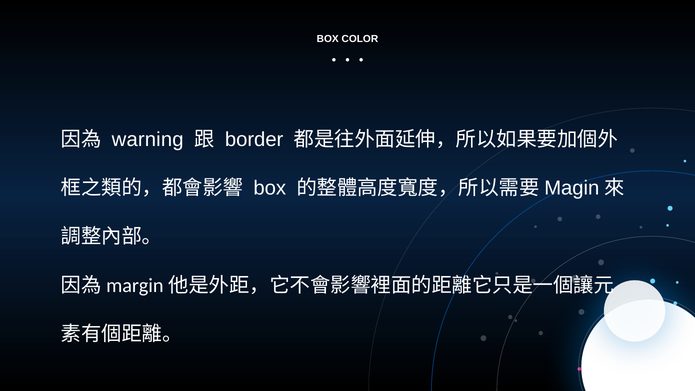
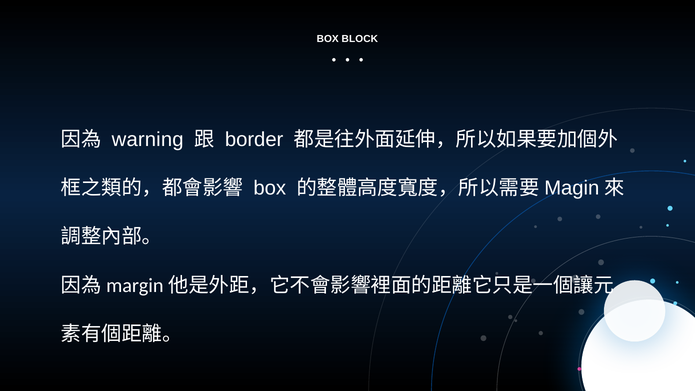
COLOR: COLOR -> BLOCK (360, 39)
